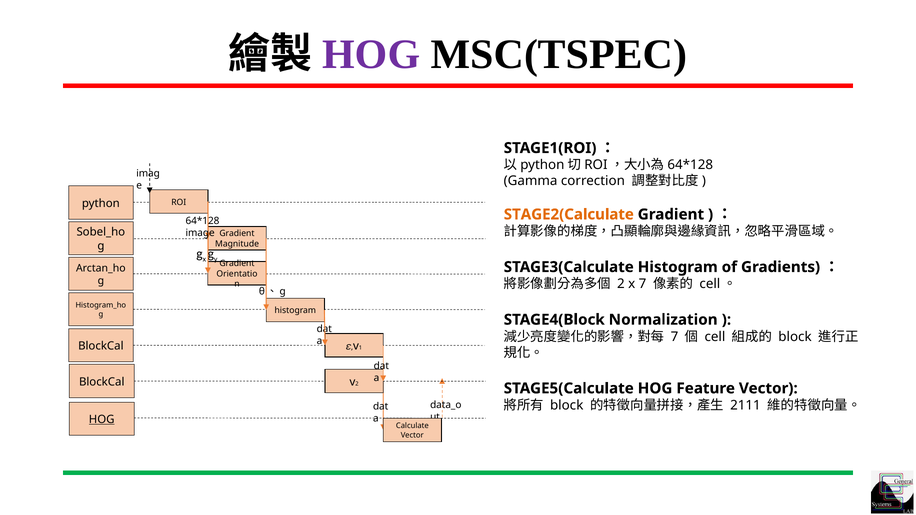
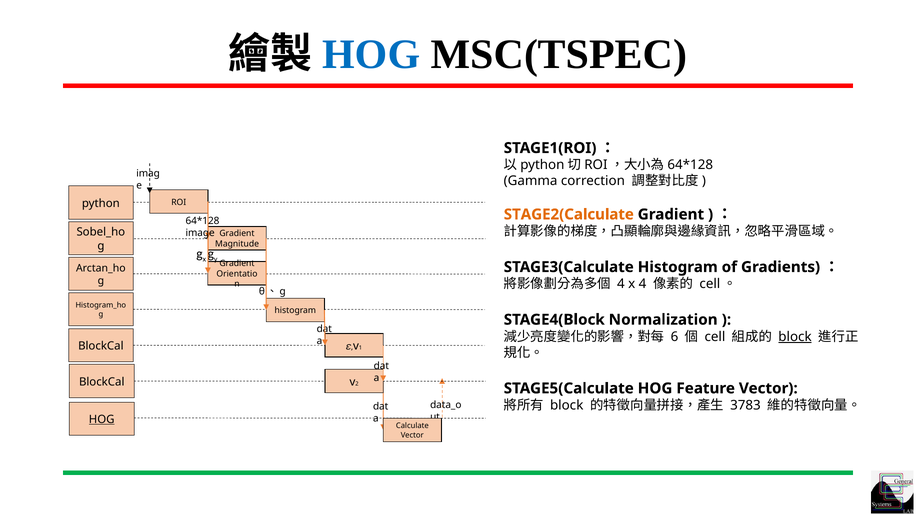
HOG colour: purple -> blue (371, 54)
2: 2 -> 4 (621, 284)
x 7: 7 -> 4 (642, 284)
7: 7 -> 6 (674, 337)
block underline: none -> present (795, 337)
2111: 2111 -> 3783 (745, 406)
